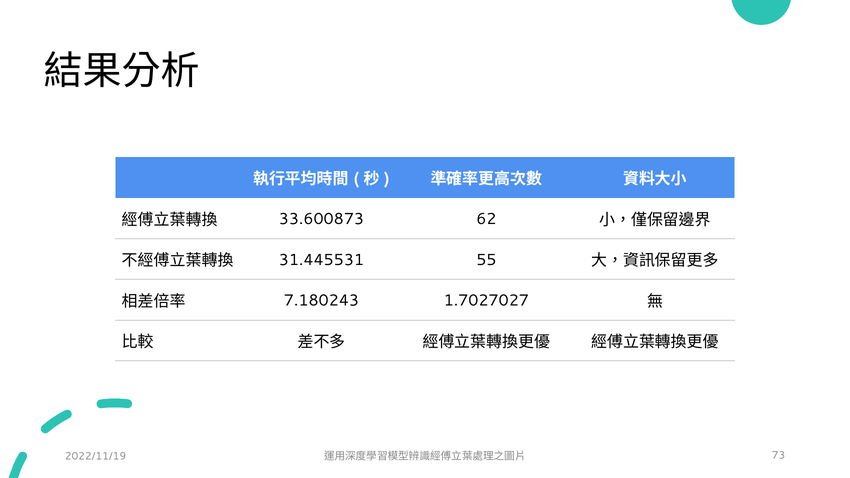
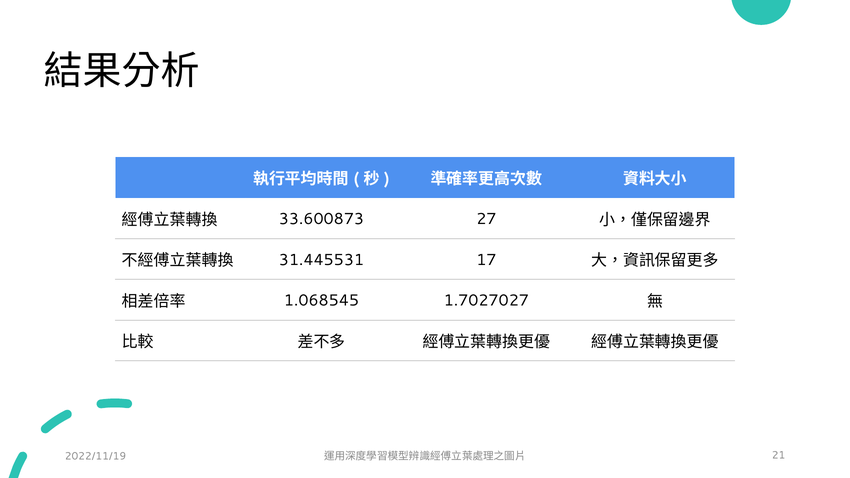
62: 62 -> 27 (486, 219)
55: 55 -> 17 (486, 260)
7.180243: 7.180243 -> 1.068545 (321, 301)
73: 73 -> 21 (779, 455)
